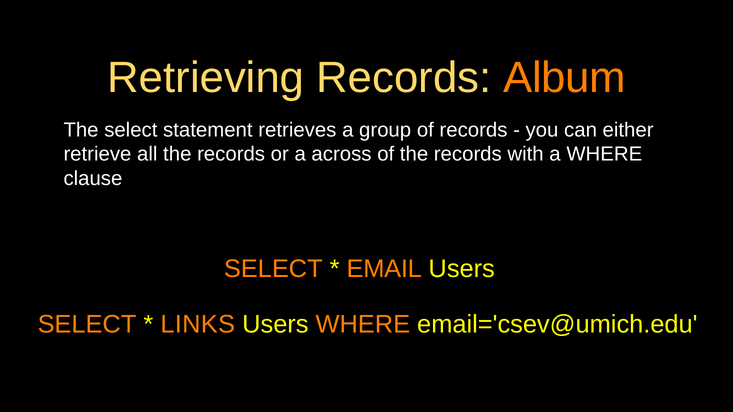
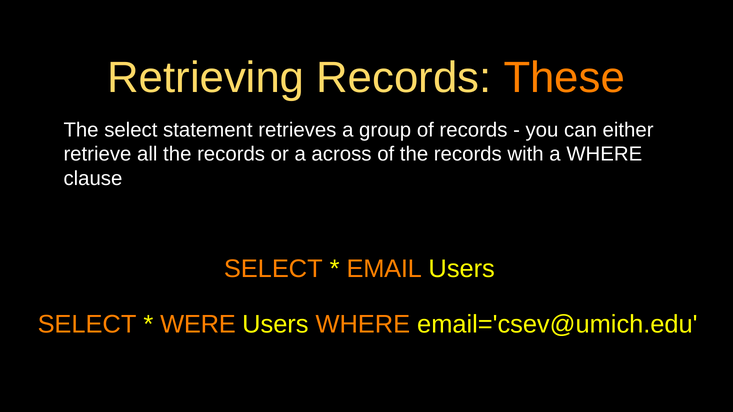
Album: Album -> These (564, 78)
LINKS: LINKS -> WERE (198, 325)
